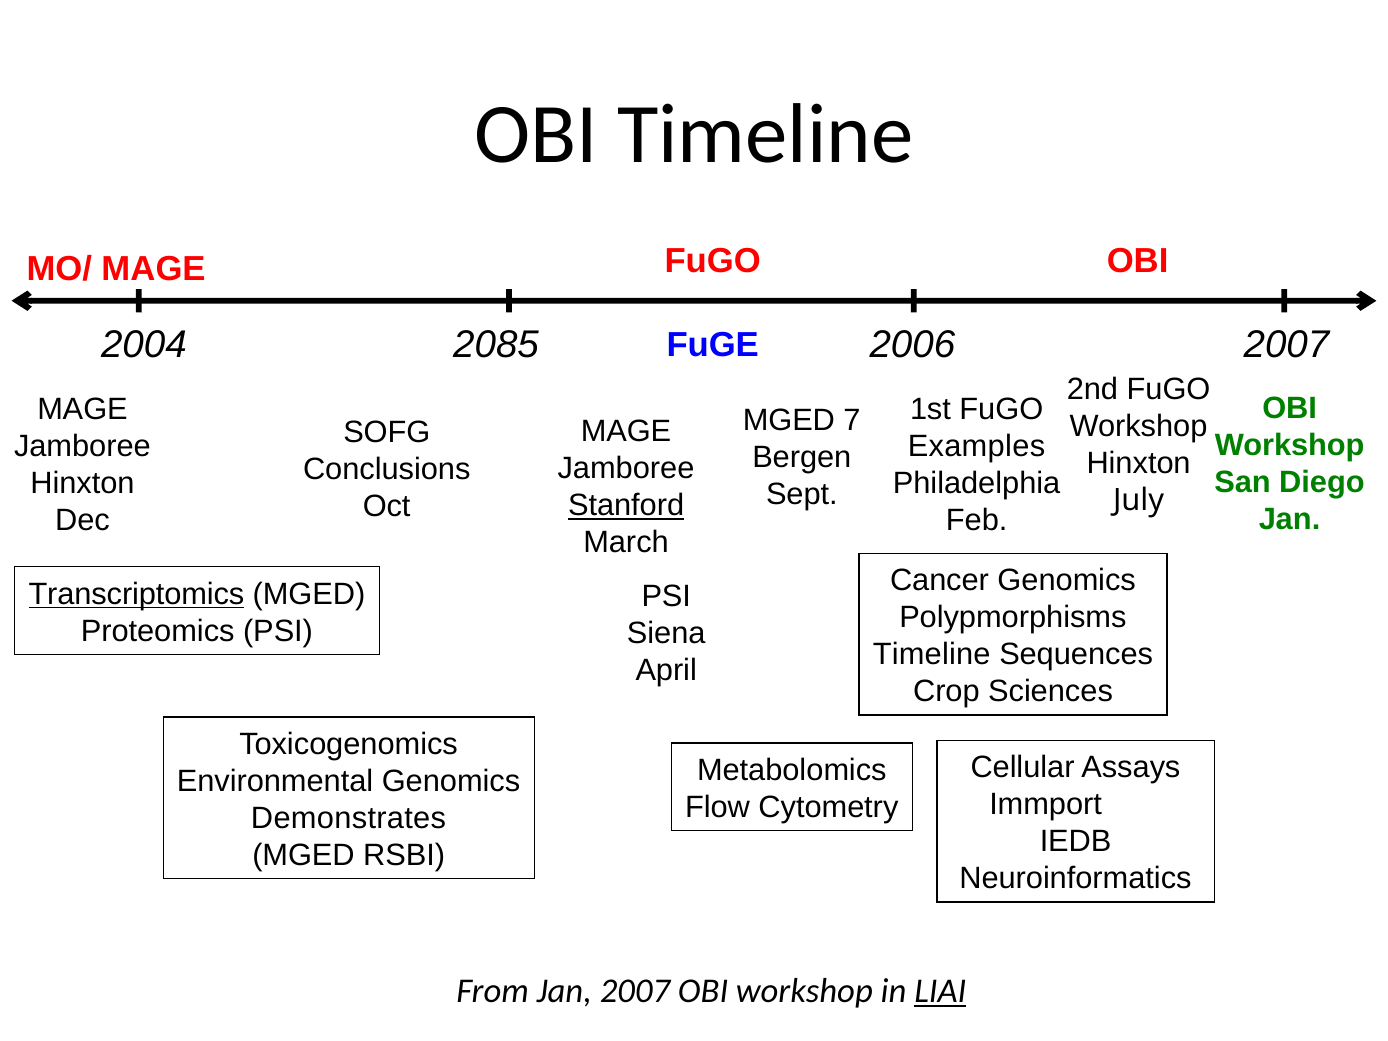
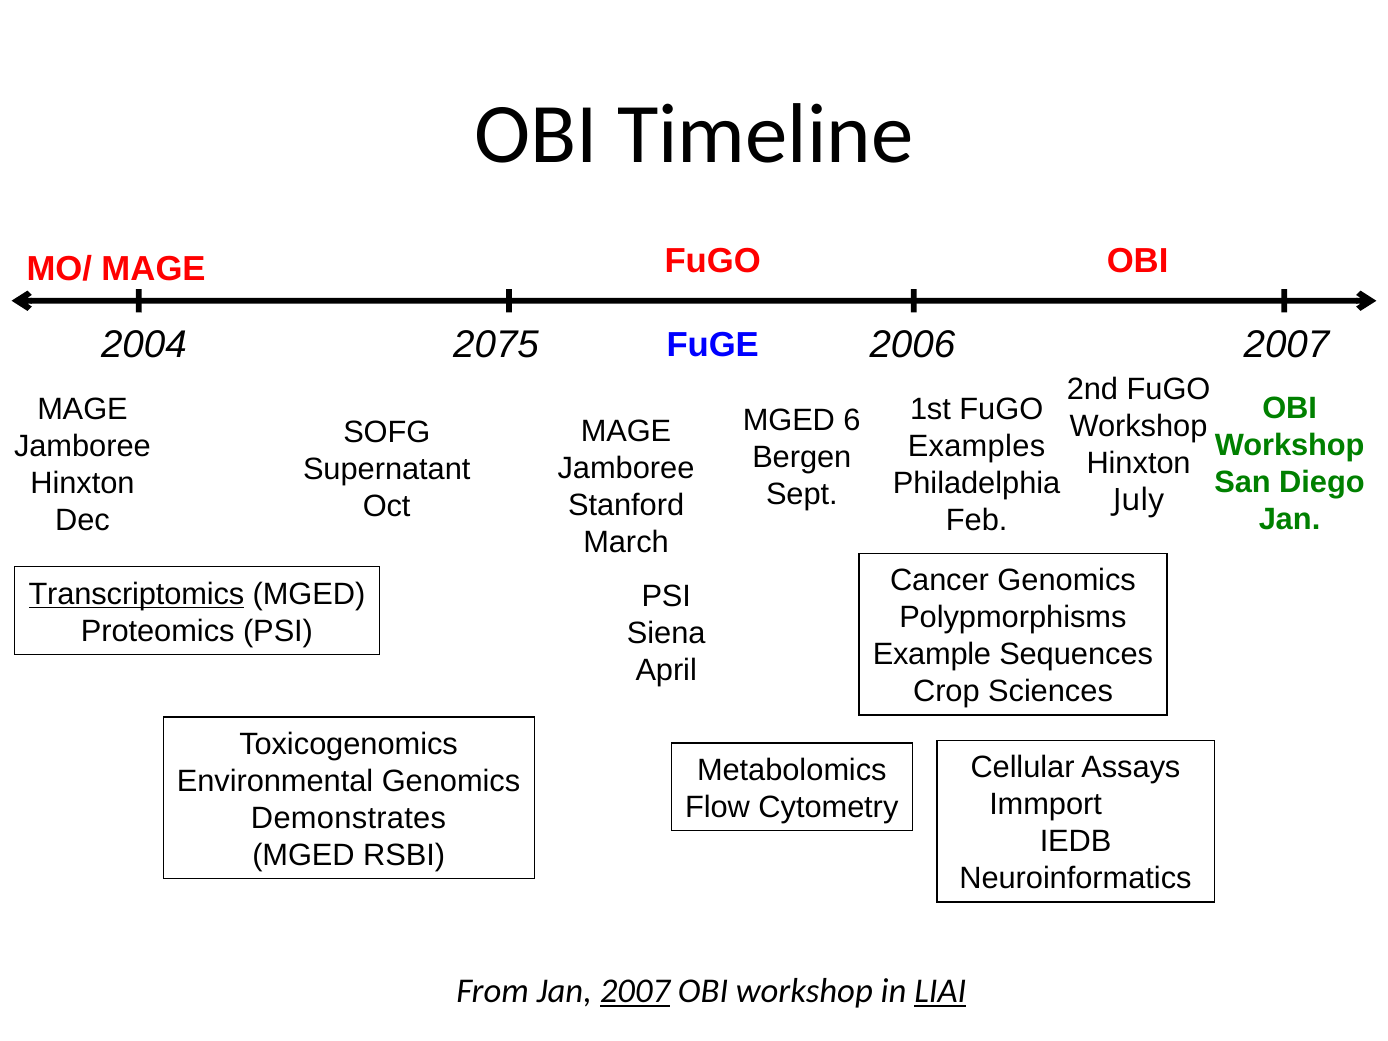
2085: 2085 -> 2075 (496, 345)
7: 7 -> 6 (852, 421)
Conclusions: Conclusions -> Supernatant (387, 469)
Stanford underline: present -> none (626, 506)
Timeline: Timeline -> Example (932, 655)
2007 underline: none -> present (635, 991)
